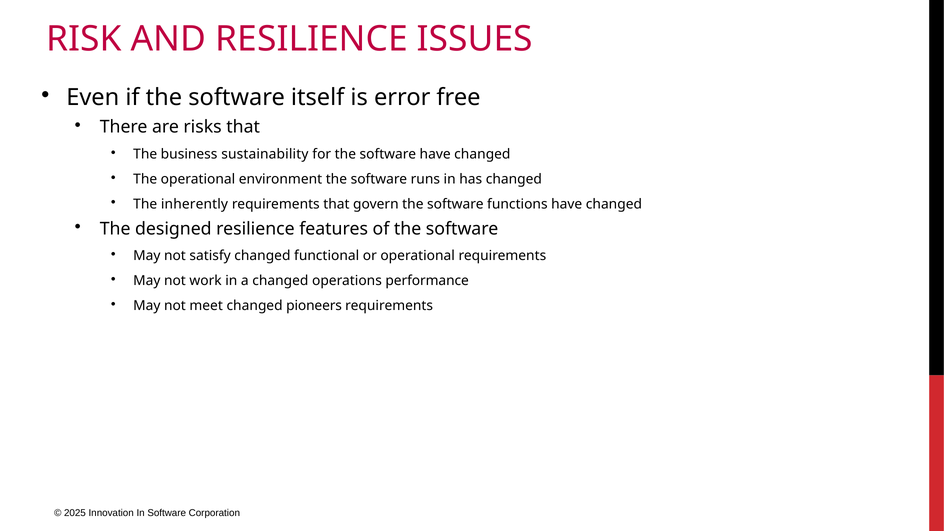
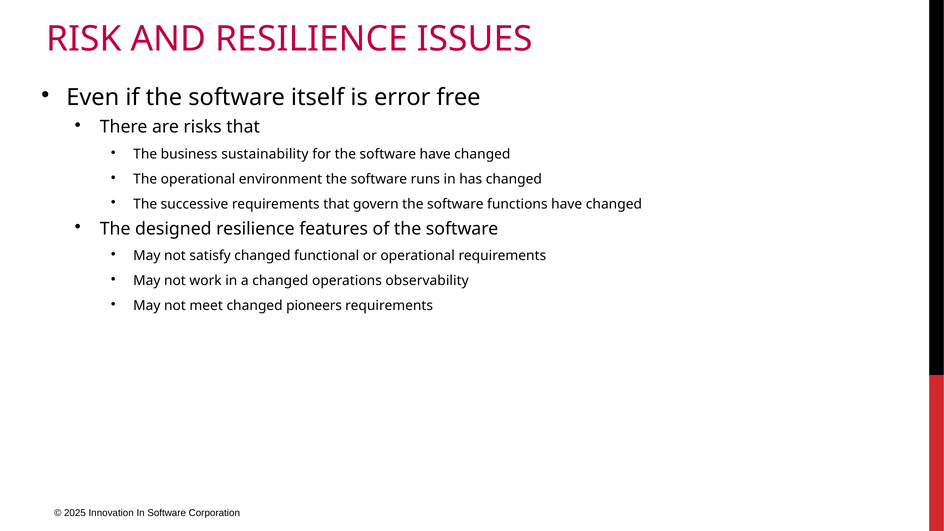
inherently: inherently -> successive (195, 204)
performance: performance -> observability (427, 281)
